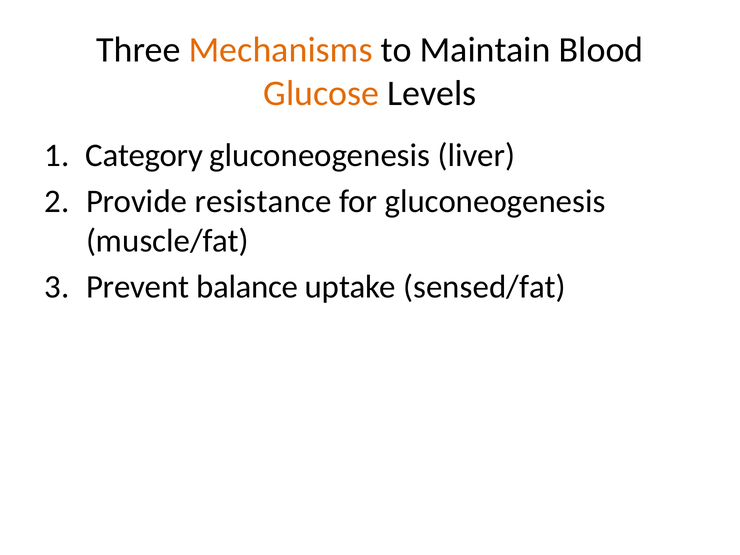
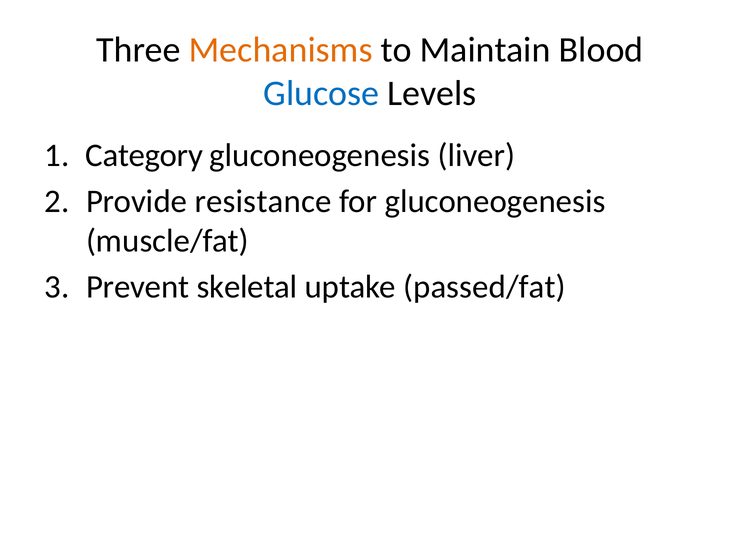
Glucose colour: orange -> blue (321, 93)
balance: balance -> skeletal (247, 287)
sensed/fat: sensed/fat -> passed/fat (485, 287)
